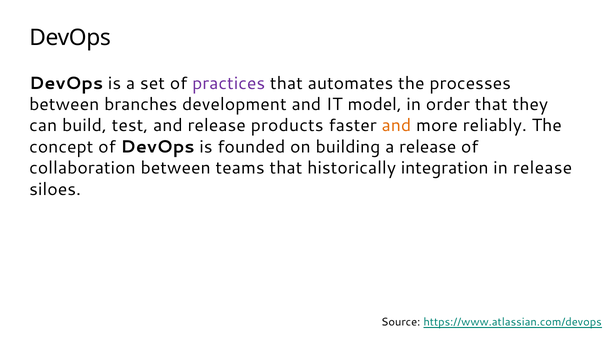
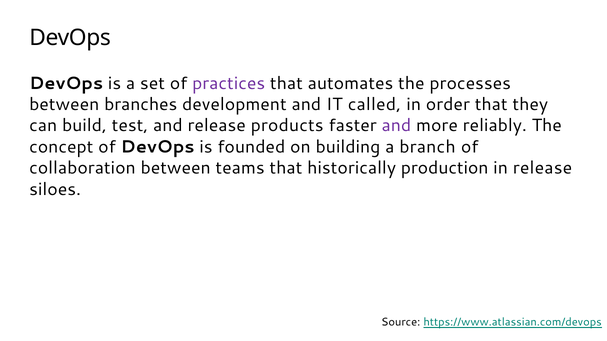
model: model -> called (374, 105)
and colour: orange -> purple (396, 126)
a release: release -> branch (428, 147)
integration: integration -> production (445, 168)
